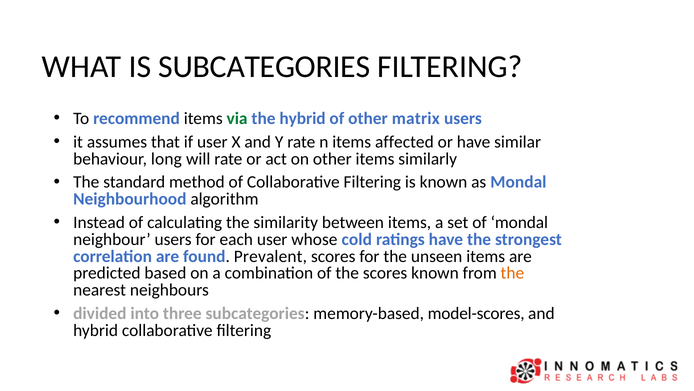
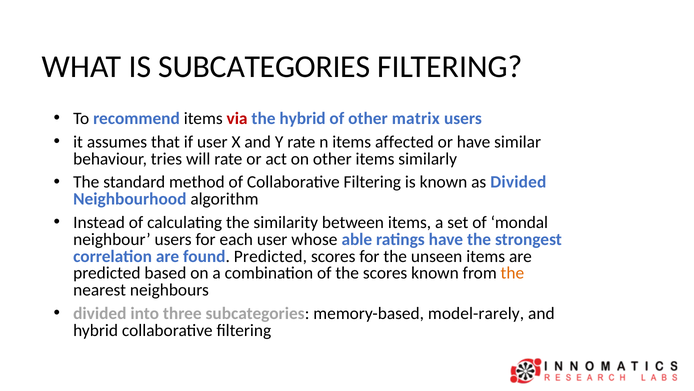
via colour: green -> red (237, 118)
long: long -> tries (166, 159)
as Mondal: Mondal -> Divided (518, 182)
cold: cold -> able (357, 239)
found Prevalent: Prevalent -> Predicted (270, 256)
model-scores: model-scores -> model-rarely (476, 313)
